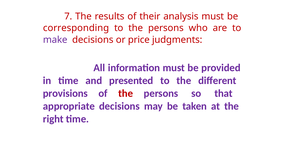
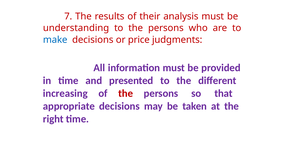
corresponding: corresponding -> understanding (76, 28)
make colour: purple -> blue (55, 40)
provisions: provisions -> increasing (65, 93)
